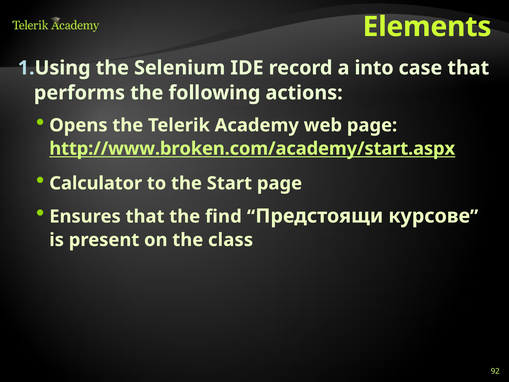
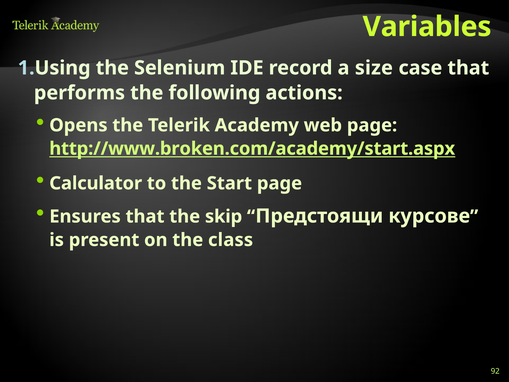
Elements: Elements -> Variables (427, 27)
into: into -> size (374, 68)
find: find -> skip (224, 216)
